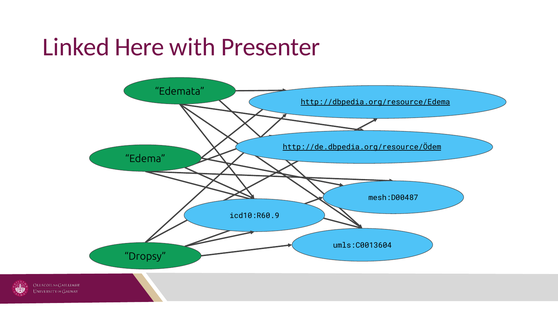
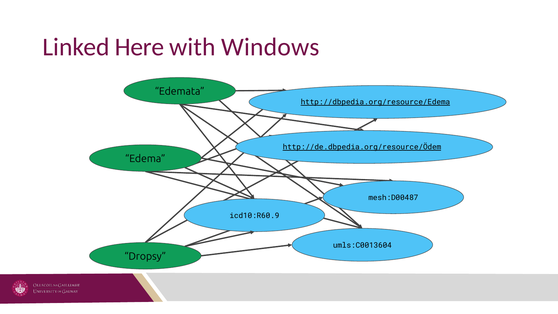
Presenter: Presenter -> Windows (270, 47)
